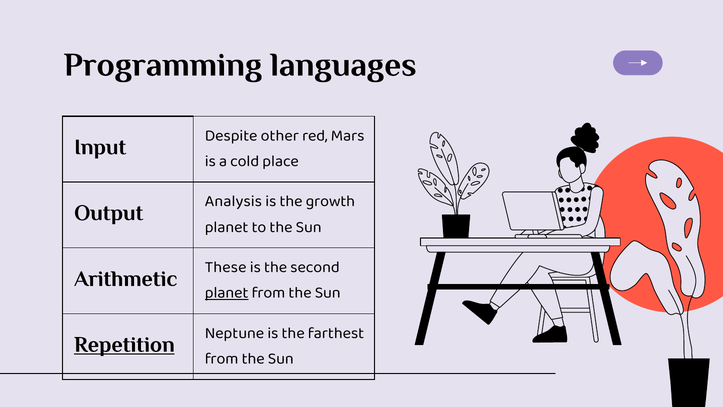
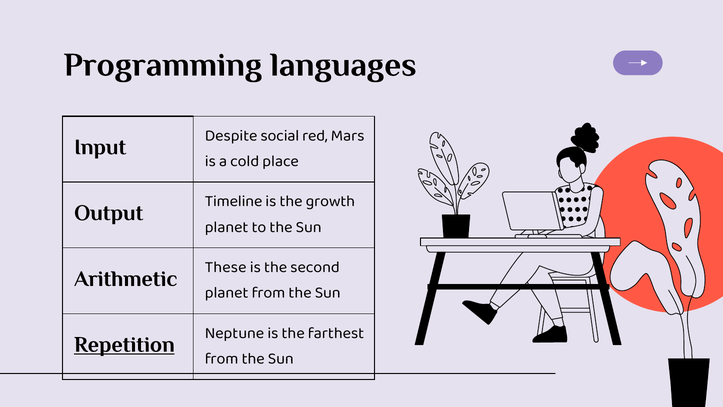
other: other -> social (280, 135)
Analysis: Analysis -> Timeline (234, 201)
planet underline: present -> none (227, 292)
